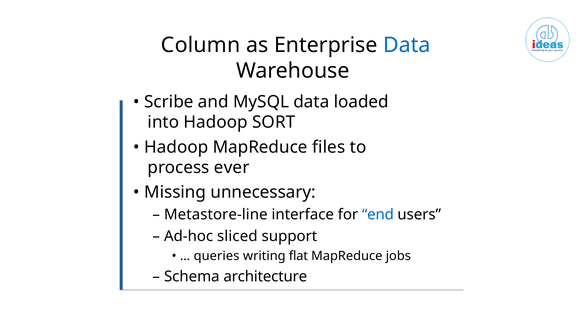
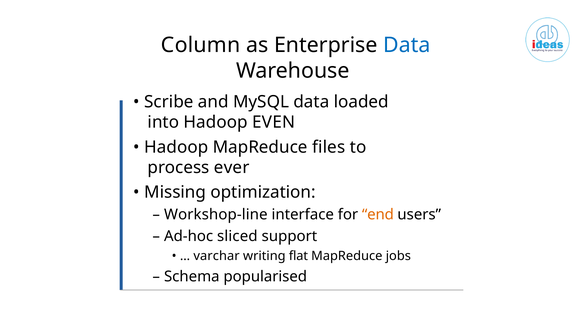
SORT: SORT -> EVEN (274, 122)
unnecessary: unnecessary -> optimization (263, 192)
Metastore-line: Metastore-line -> Workshop-line (216, 214)
end colour: blue -> orange (378, 214)
queries: queries -> varchar (217, 256)
architecture: architecture -> popularised (265, 276)
